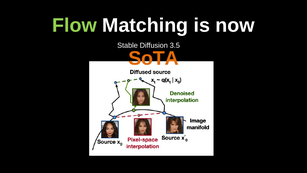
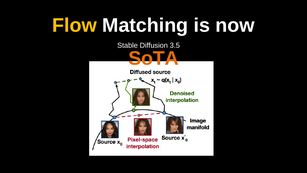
Flow colour: light green -> yellow (74, 25)
